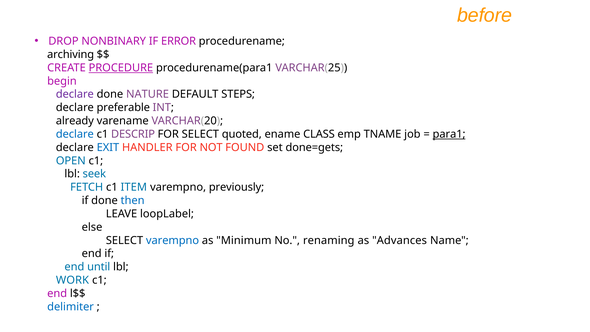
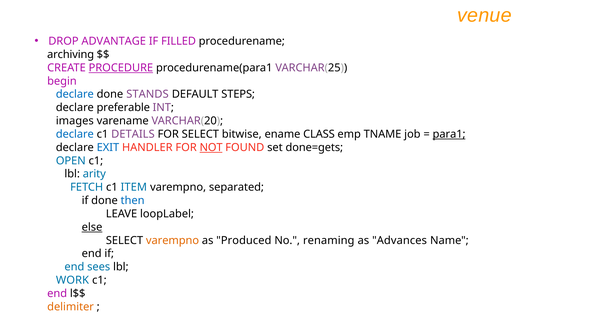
before: before -> venue (484, 15)
NONBINARY: NONBINARY -> ADVANTAGE (114, 41)
ERROR: ERROR -> FILLED (179, 41)
declare colour: purple -> blue (75, 94)
NATURE: NATURE -> STANDS (147, 94)
already: already -> images (75, 121)
DESCRIP: DESCRIP -> DETAILS (133, 134)
quoted: quoted -> bitwise (242, 134)
NOT underline: none -> present (211, 147)
seek: seek -> arity (94, 174)
previously: previously -> separated (236, 187)
else underline: none -> present (92, 227)
varempno colour: blue -> orange (173, 240)
Minimum: Minimum -> Produced (244, 240)
until: until -> sees (99, 267)
delimiter colour: blue -> orange (71, 307)
